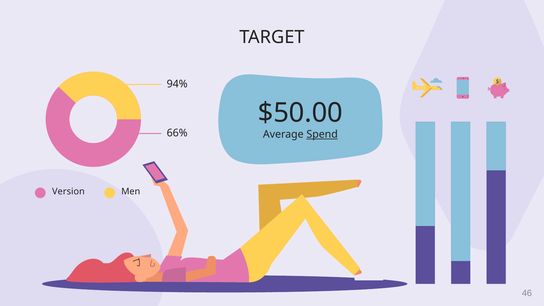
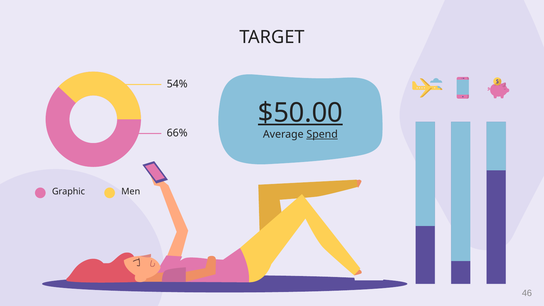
94%: 94% -> 54% (177, 84)
$50.00 underline: none -> present (300, 113)
Version: Version -> Graphic (68, 191)
